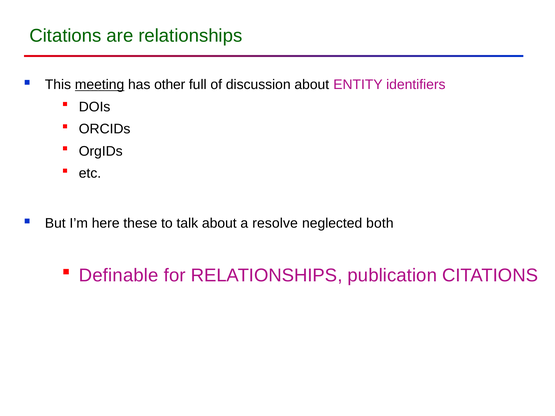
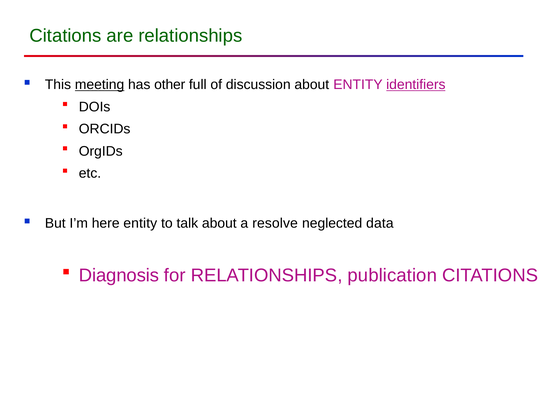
identifiers underline: none -> present (416, 85)
here these: these -> entity (140, 223)
both: both -> data (380, 223)
Definable: Definable -> Diagnosis (119, 276)
